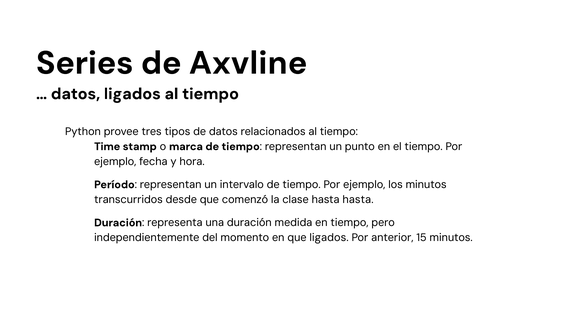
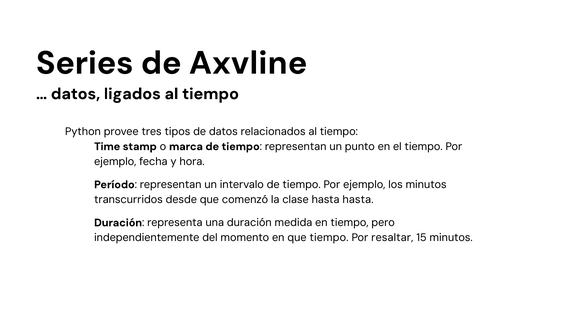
que ligados: ligados -> tiempo (329, 238)
anterior: anterior -> resaltar (392, 238)
